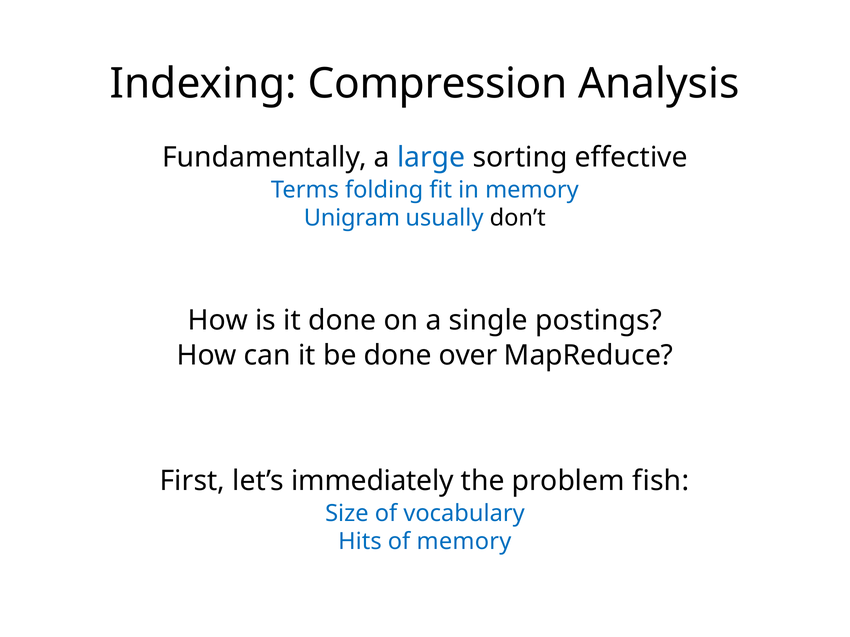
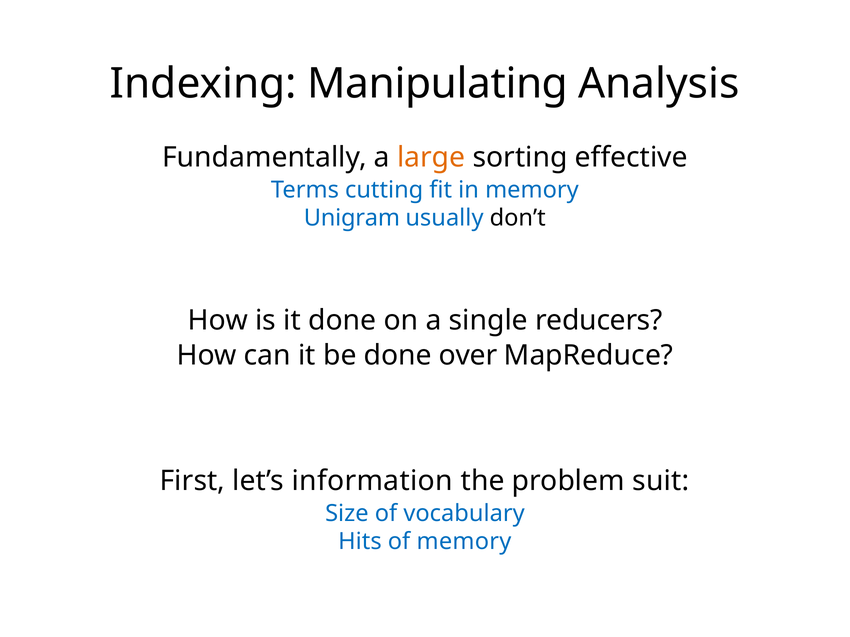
Compression: Compression -> Manipulating (438, 84)
large colour: blue -> orange (431, 158)
folding: folding -> cutting (384, 190)
postings: postings -> reducers (599, 321)
immediately: immediately -> information (372, 482)
fish: fish -> suit (661, 482)
